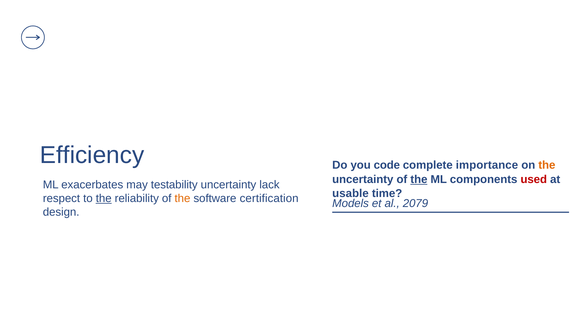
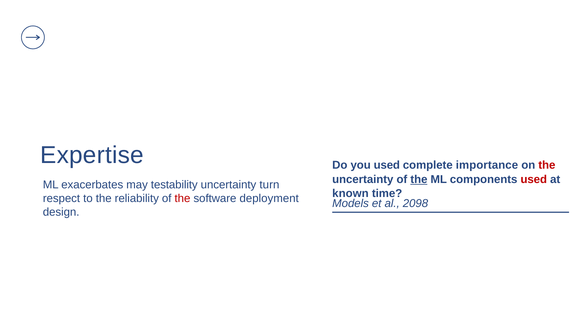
Efficiency: Efficiency -> Expertise (92, 155)
you code: code -> used (387, 165)
the colour: orange -> red (547, 165)
lack: lack -> turn (269, 185)
usable: usable -> known (350, 194)
the underline: present -> none (104, 198)
the colour: orange -> red (182, 198)
certification: certification -> deployment (269, 198)
2079: 2079 -> 2098 (415, 204)
